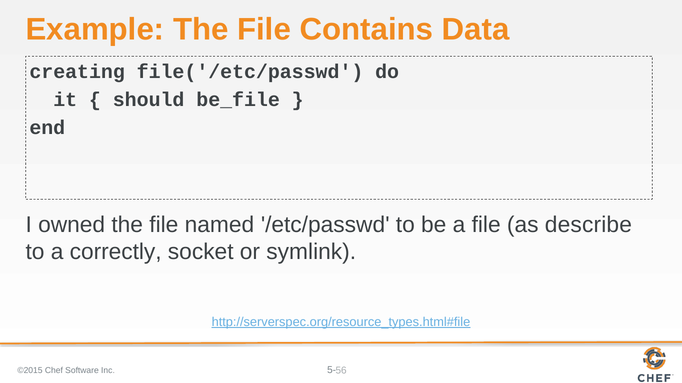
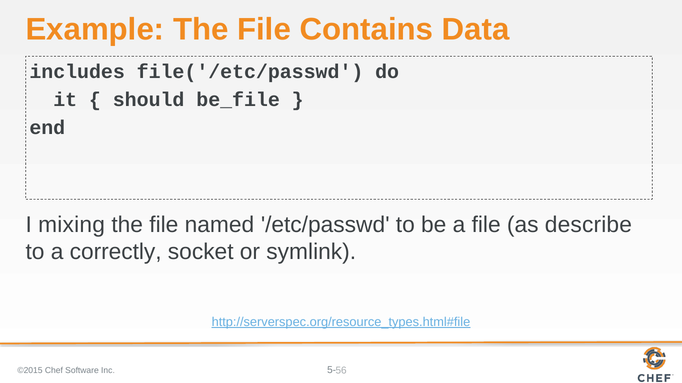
creating: creating -> includes (77, 72)
owned: owned -> mixing (72, 225)
